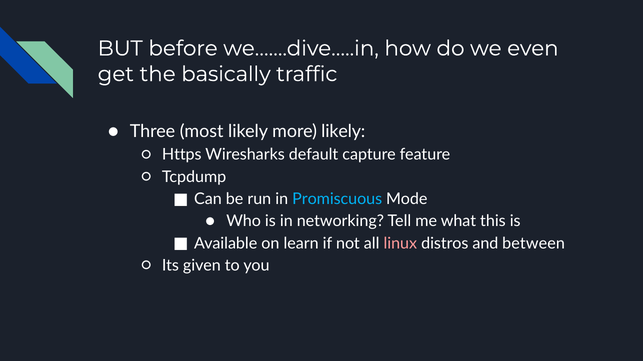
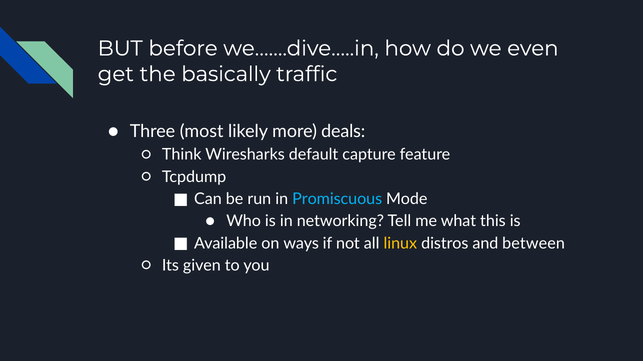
more likely: likely -> deals (343, 132)
Https: Https -> Think (182, 155)
learn: learn -> ways (301, 244)
linux colour: pink -> yellow (400, 244)
